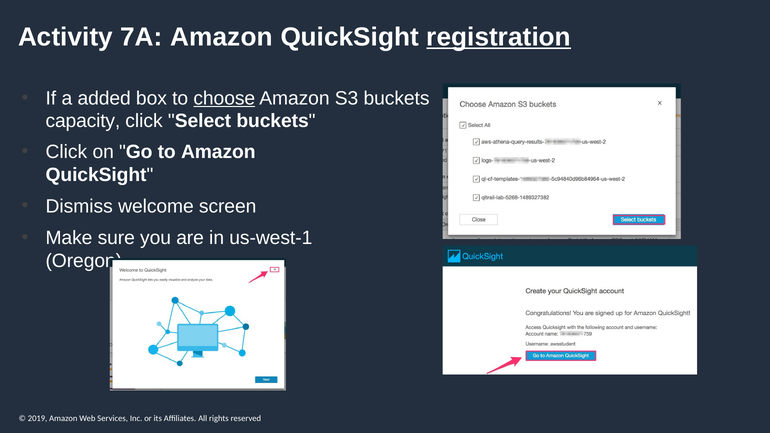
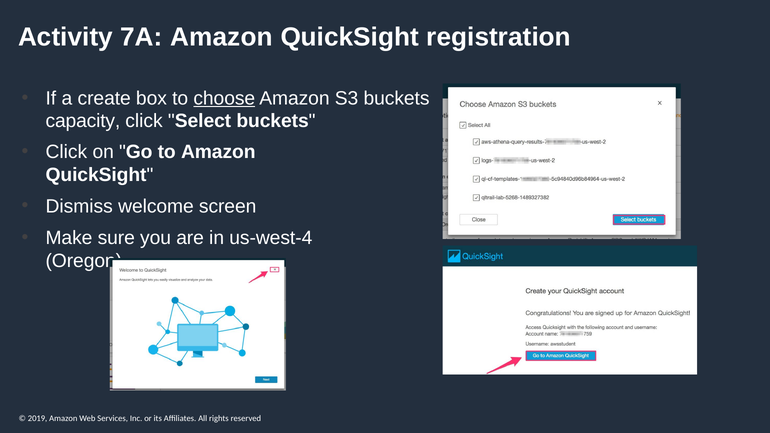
registration underline: present -> none (499, 37)
added: added -> create (104, 98)
us-west-1: us-west-1 -> us-west-4 (271, 238)
